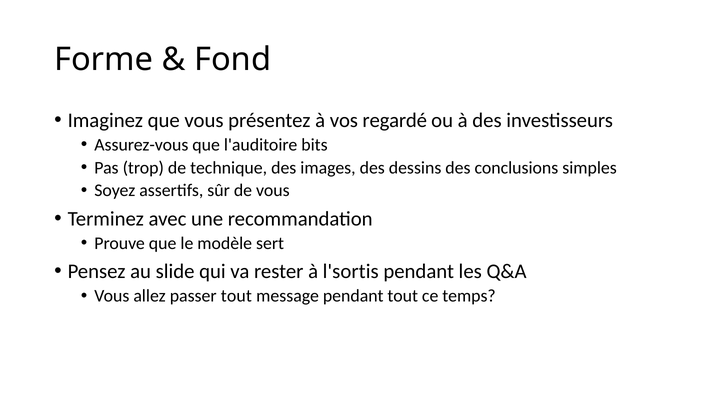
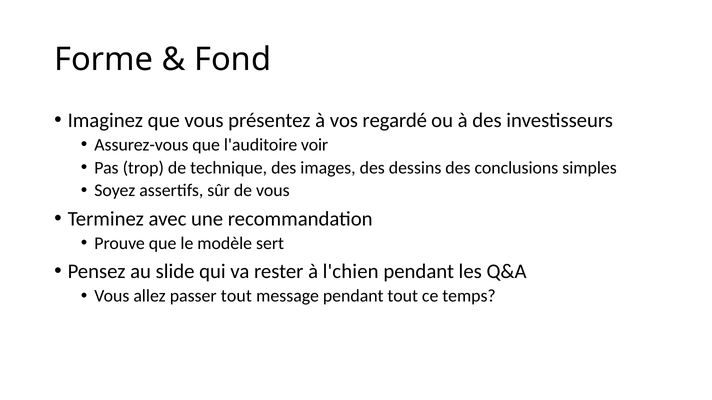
bits: bits -> voir (315, 145)
l'sortis: l'sortis -> l'chien (351, 272)
